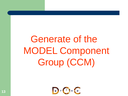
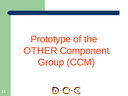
Generate: Generate -> Prototype (51, 39)
MODEL: MODEL -> OTHER (40, 51)
